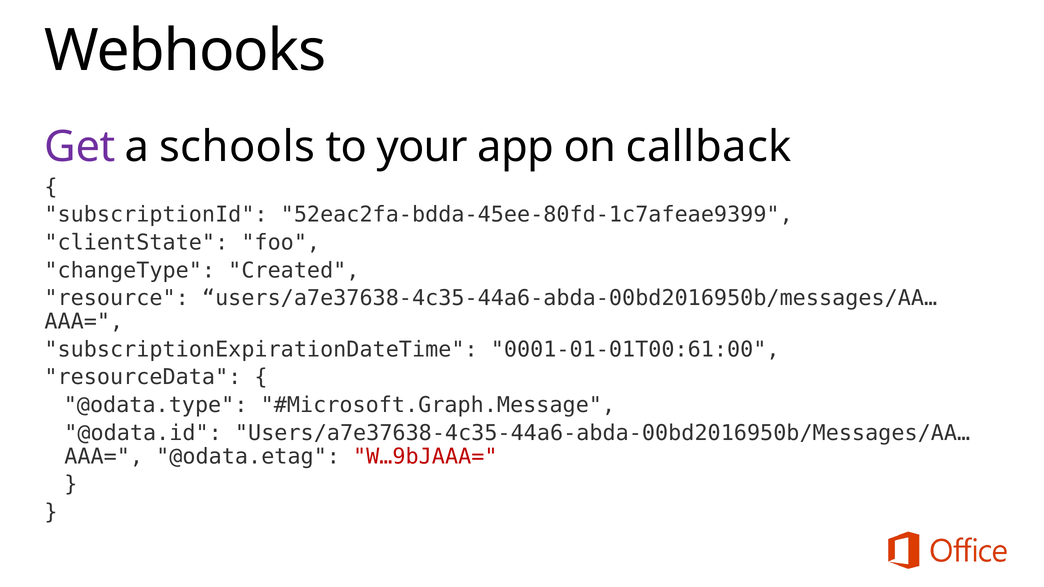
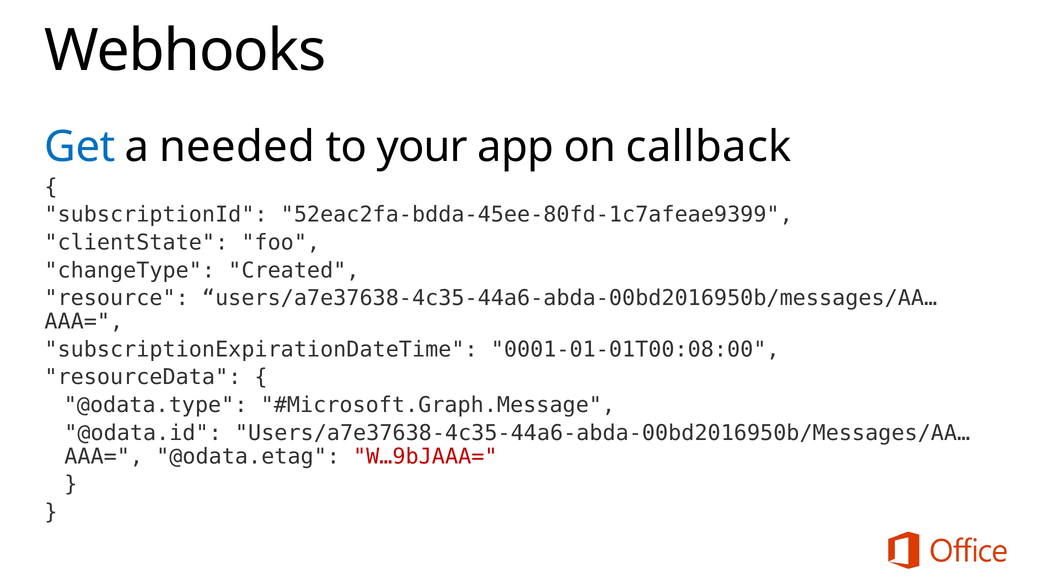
Get colour: purple -> blue (80, 147)
schools: schools -> needed (237, 147)
0001-01-01T00:61:00: 0001-01-01T00:61:00 -> 0001-01-01T00:08:00 (635, 350)
